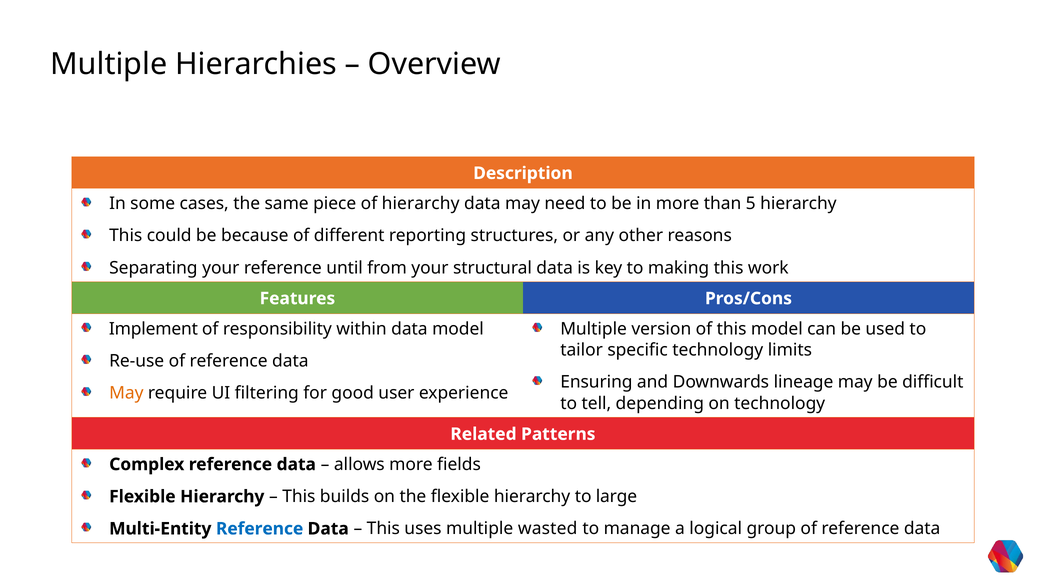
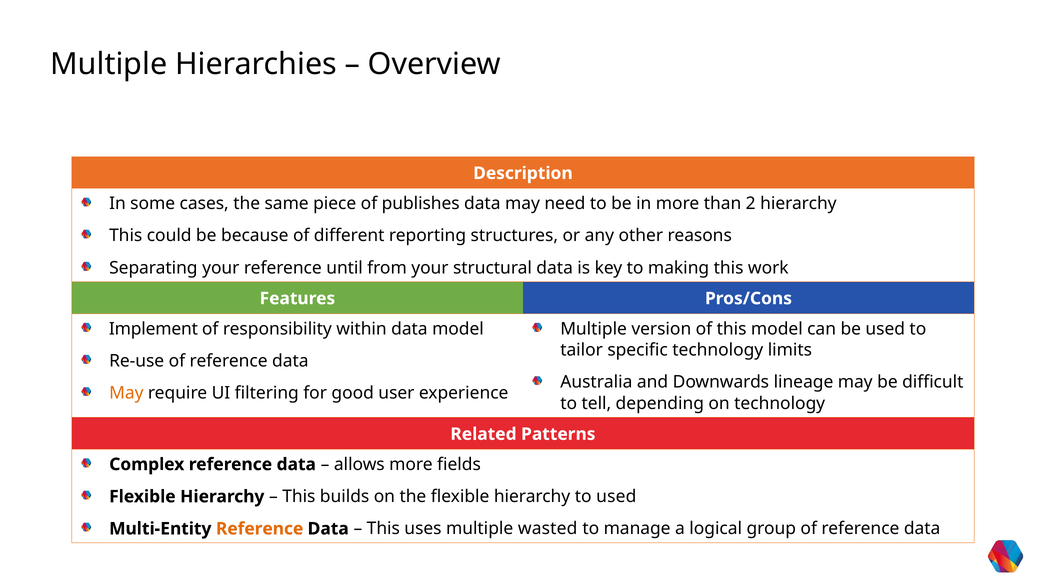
of hierarchy: hierarchy -> publishes (421, 204)
5: 5 -> 2 (751, 204)
Ensuring: Ensuring -> Australia (596, 382)
to large: large -> used (616, 497)
Reference colour: blue -> orange (260, 529)
